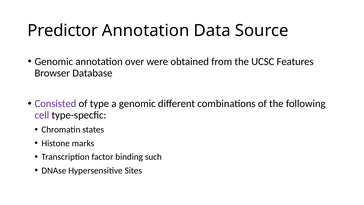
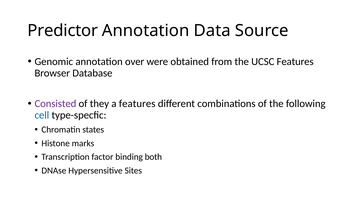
type: type -> they (99, 104)
a genomic: genomic -> features (137, 104)
cell colour: purple -> blue (42, 115)
such: such -> both (153, 157)
